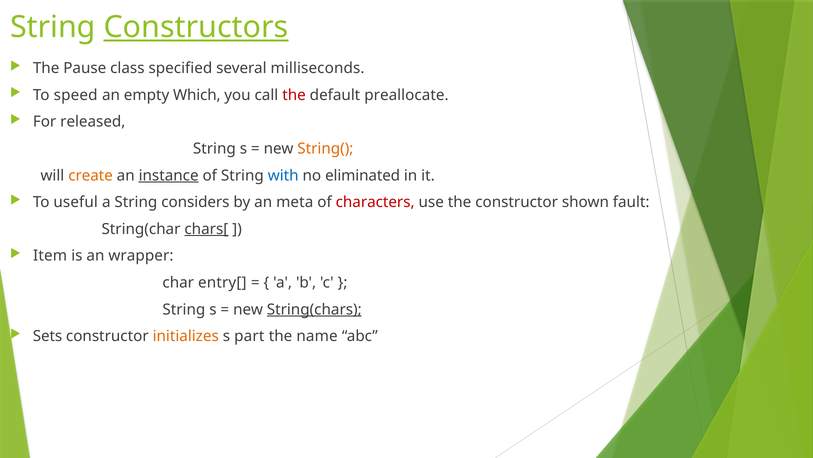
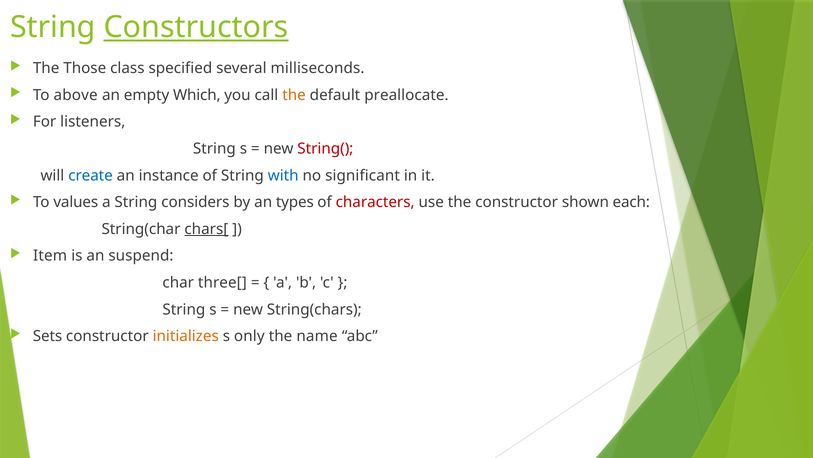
Pause: Pause -> Those (85, 68)
speed: speed -> above (76, 95)
the colour: red -> orange (294, 95)
released: released -> listeners (93, 122)
String( colour: orange -> red (325, 148)
create colour: orange -> blue (91, 175)
instance underline: present -> none (169, 175)
eliminated: eliminated -> significant (363, 175)
useful: useful -> values (76, 202)
meta: meta -> types (295, 202)
fault: fault -> each (631, 202)
wrapper: wrapper -> suspend (141, 256)
entry[: entry[ -> three[ (222, 282)
String(chars underline: present -> none (314, 309)
part: part -> only (249, 336)
